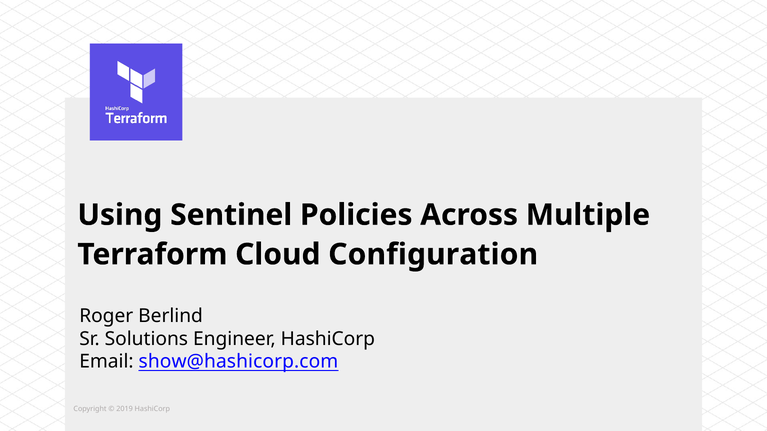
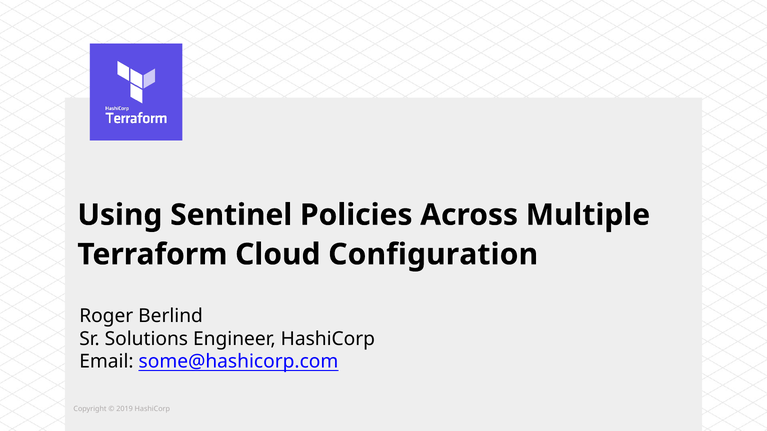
show@hashicorp.com: show@hashicorp.com -> some@hashicorp.com (238, 362)
